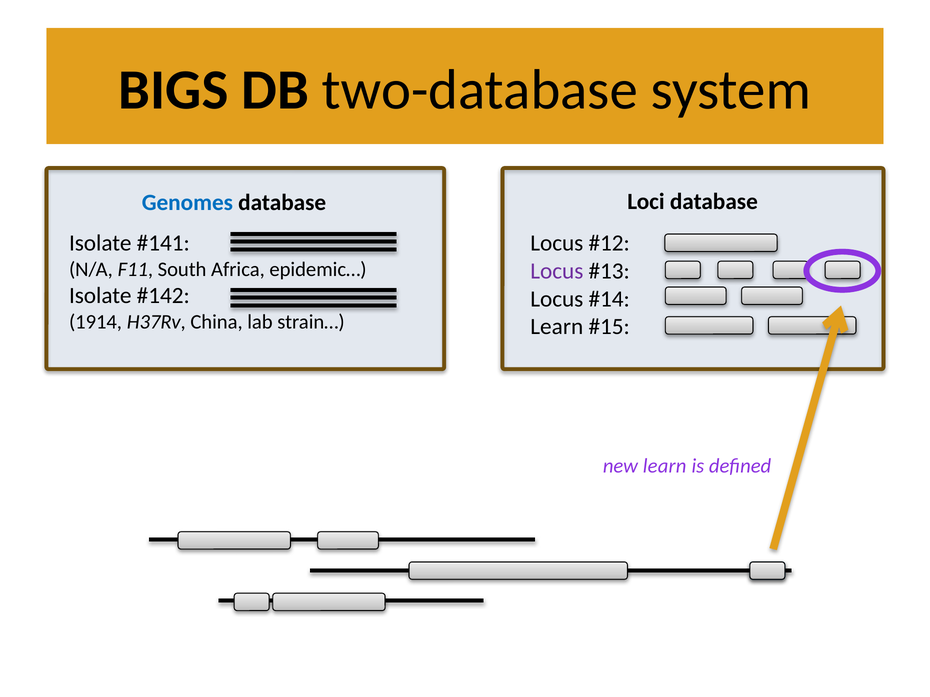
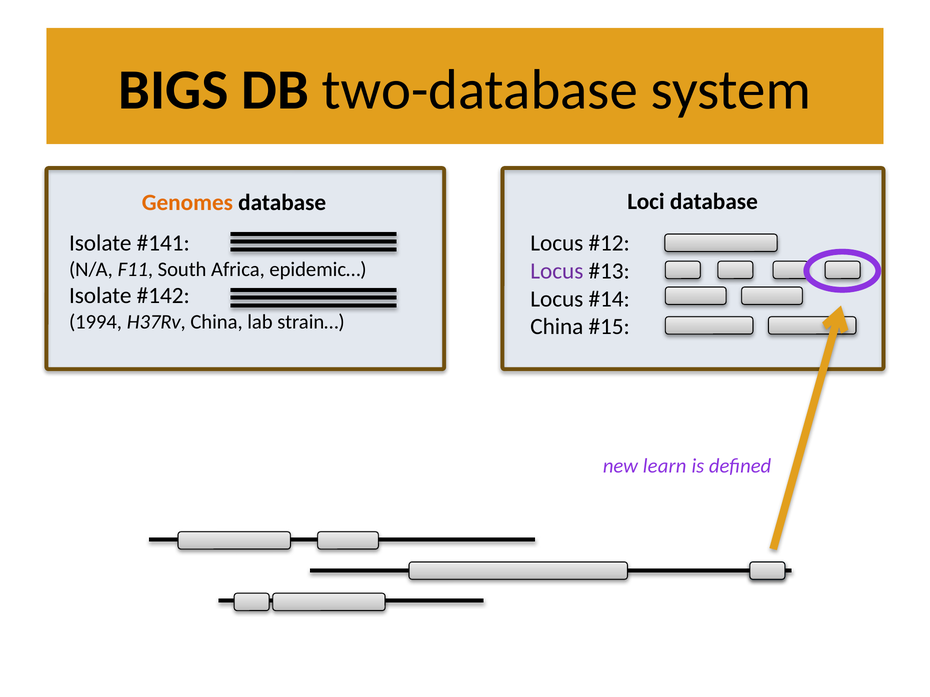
Genomes colour: blue -> orange (187, 203)
1914: 1914 -> 1994 (96, 322)
Learn: Learn -> China (557, 327)
